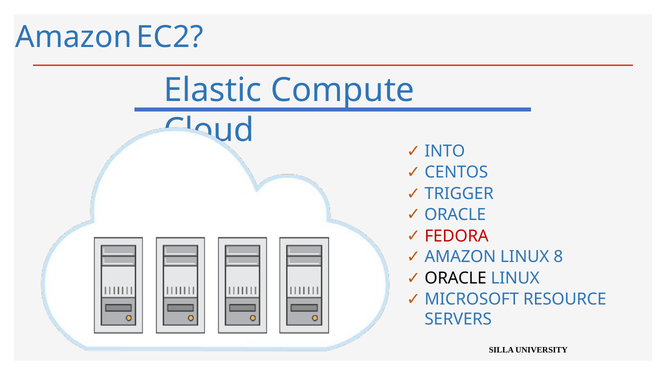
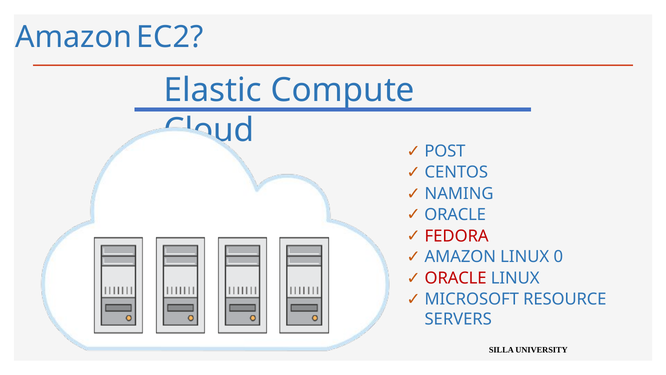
INTO: INTO -> POST (445, 151)
TRIGGER: TRIGGER -> NAMING (459, 194)
8: 8 -> 0 (558, 257)
ORACLE colour: black -> red (456, 278)
